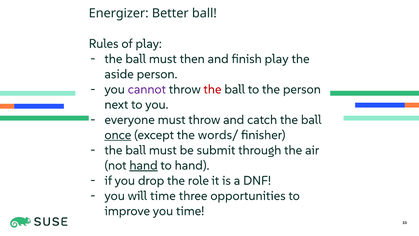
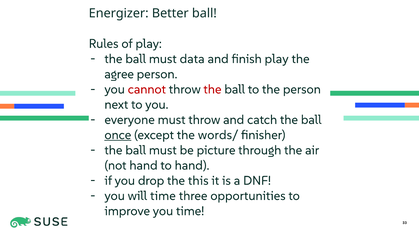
then: then -> data (192, 59)
aside: aside -> agree (119, 74)
cannot colour: purple -> red (147, 89)
submit: submit -> picture (216, 150)
hand underline: present -> none (143, 165)
role: role -> this (198, 180)
